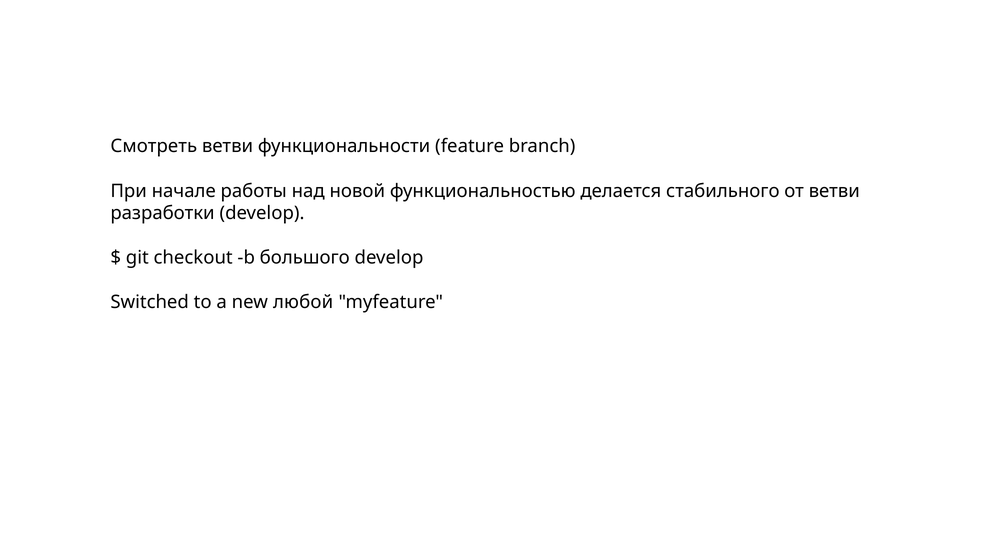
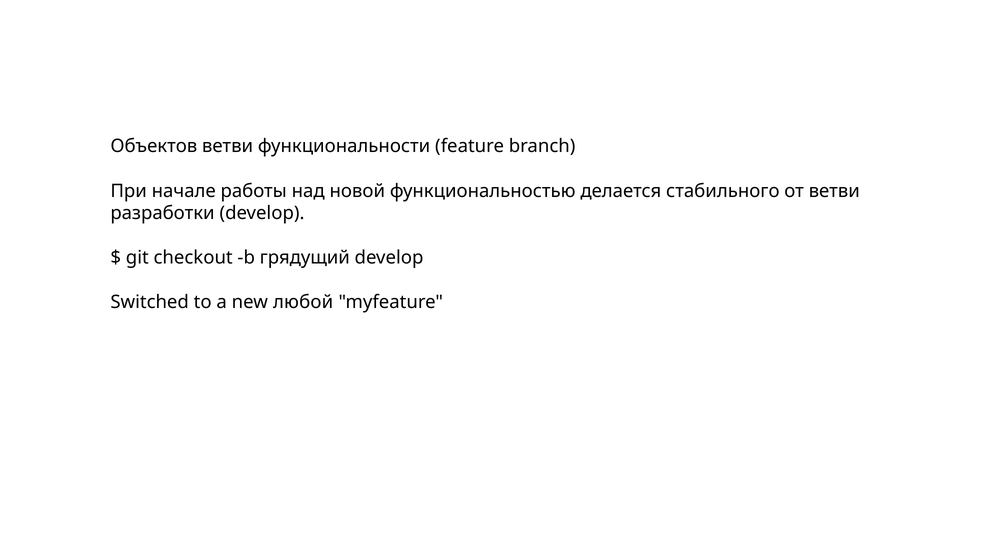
Смотреть: Смотреть -> Объектов (154, 146)
большого: большого -> грядущий (305, 258)
